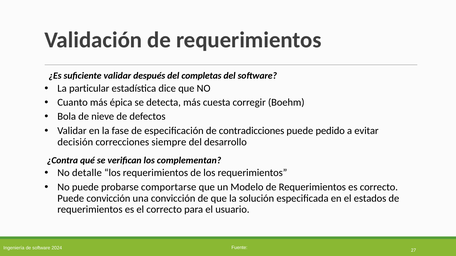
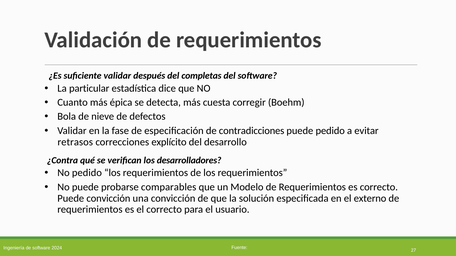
decisión: decisión -> retrasos (75, 142)
siempre: siempre -> explícito (169, 142)
complementan: complementan -> desarrolladores (189, 161)
No detalle: detalle -> pedido (87, 173)
comportarse: comportarse -> comparables (169, 187)
estados: estados -> externo (370, 199)
